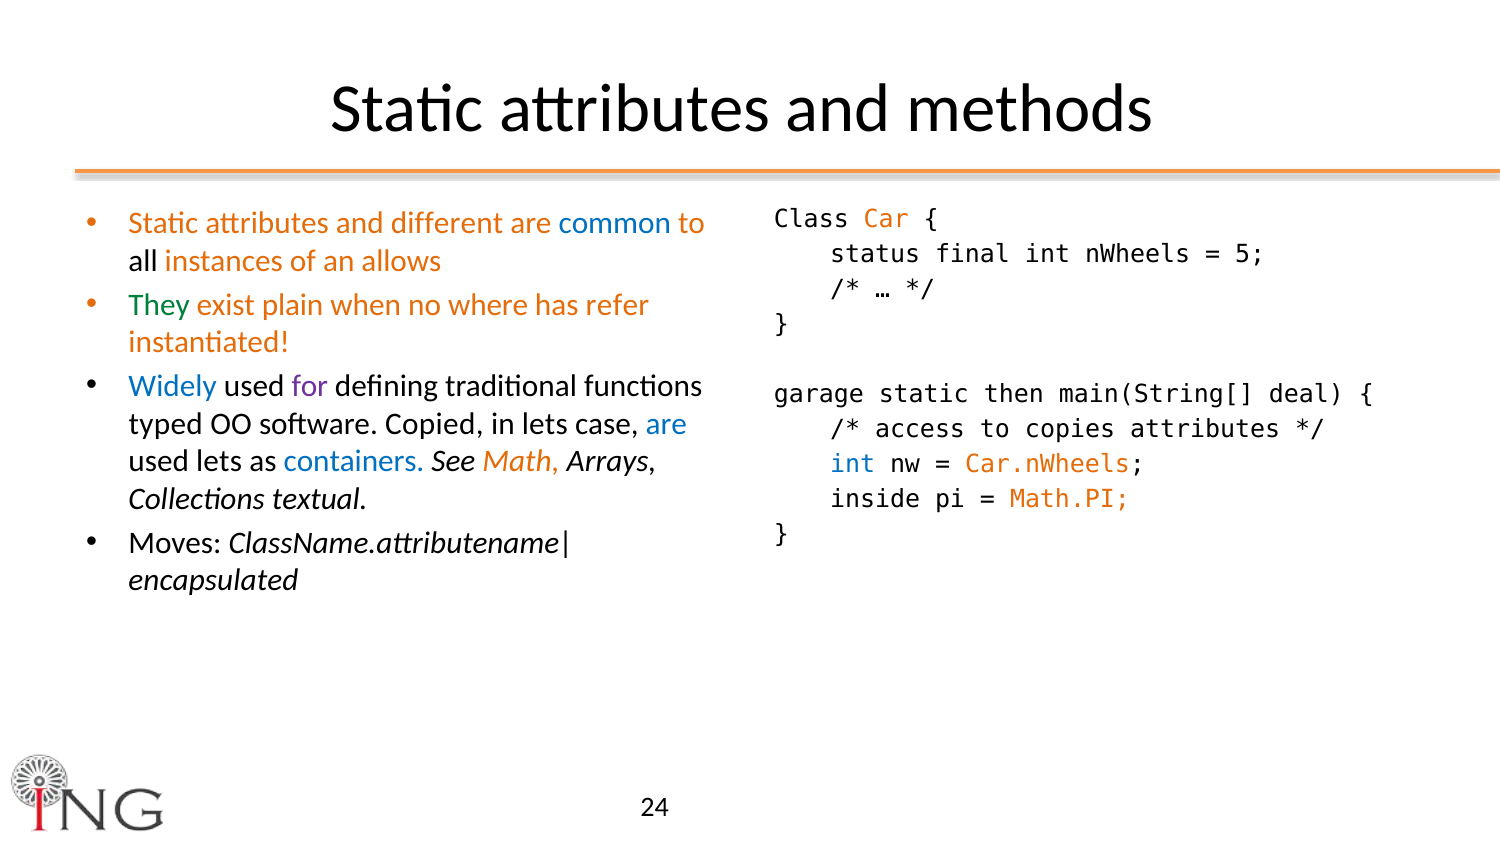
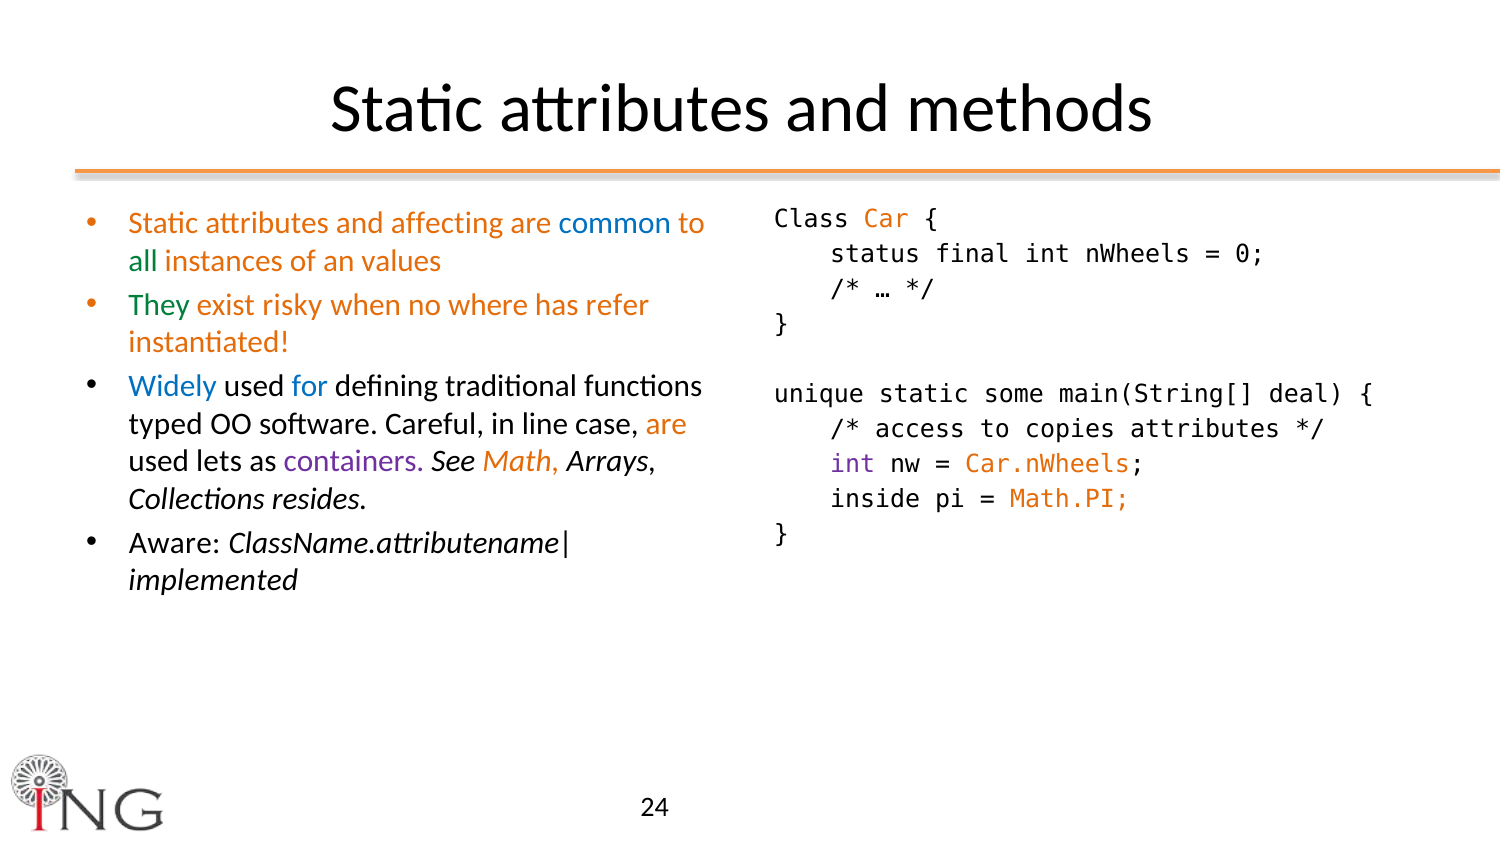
different: different -> affecting (447, 223)
5: 5 -> 0 (1250, 254)
all colour: black -> green (143, 261)
allows: allows -> values (401, 261)
plain: plain -> risky (292, 305)
for colour: purple -> blue (310, 386)
garage: garage -> unique (819, 394)
then: then -> some (1014, 394)
Copied: Copied -> Careful (435, 424)
in lets: lets -> line (545, 424)
are colour: blue -> orange (666, 424)
containers colour: blue -> purple (354, 461)
int colour: blue -> purple (853, 464)
textual: textual -> resides (320, 499)
Moves: Moves -> Aware (175, 543)
encapsulated: encapsulated -> implemented (213, 580)
